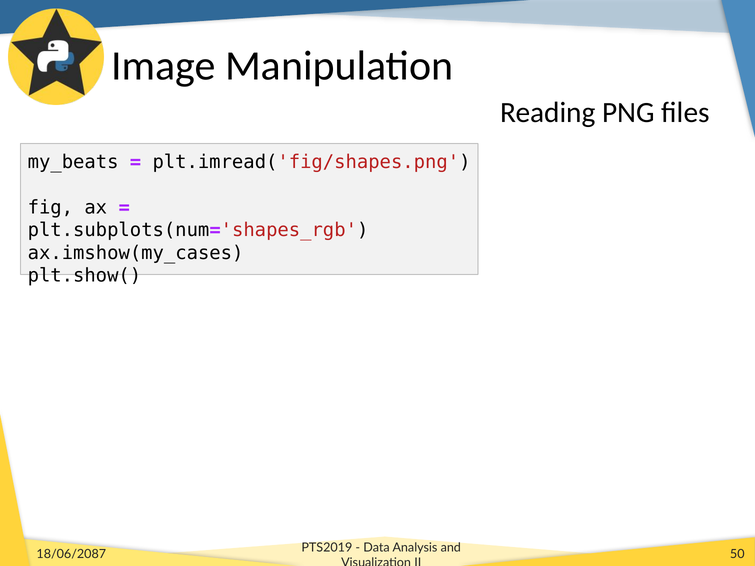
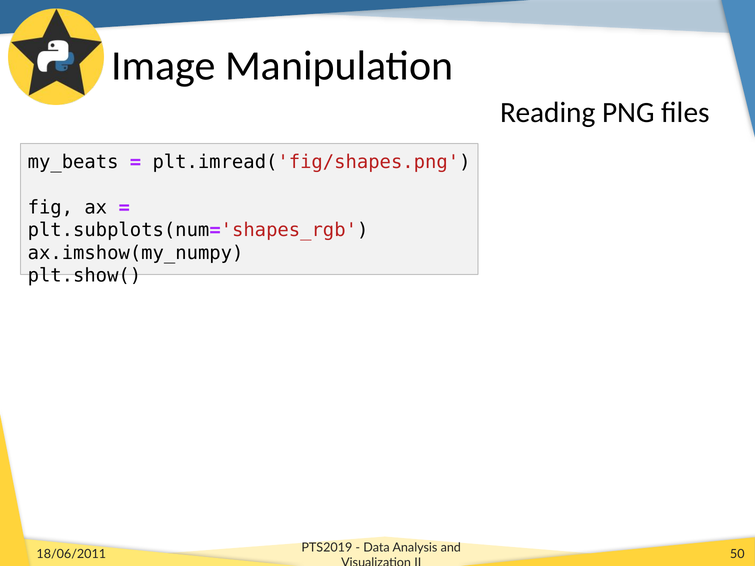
ax.imshow(my_cases: ax.imshow(my_cases -> ax.imshow(my_numpy (136, 253)
18/06/2087: 18/06/2087 -> 18/06/2011 (71, 554)
